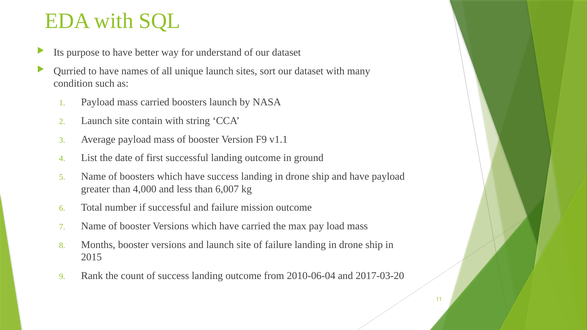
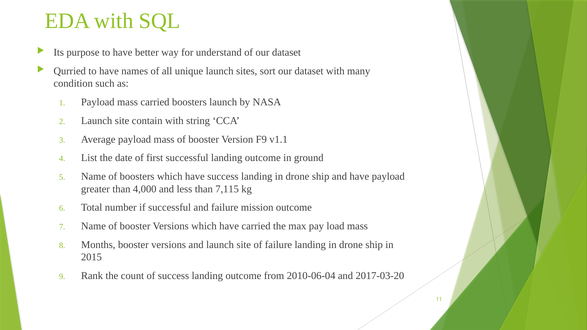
6,007: 6,007 -> 7,115 (227, 189)
